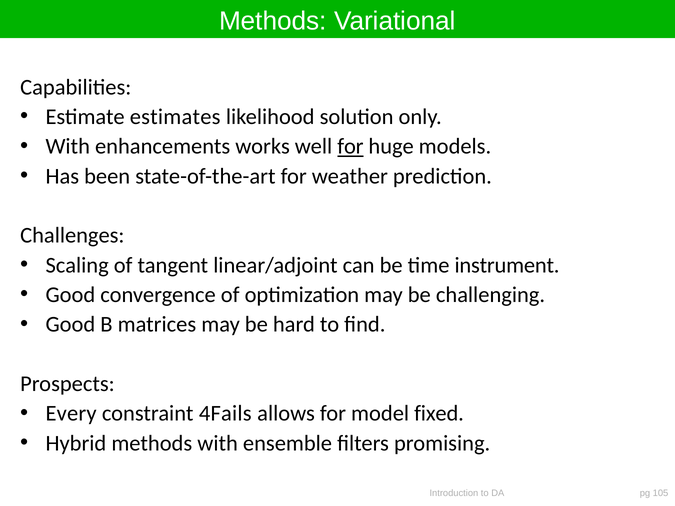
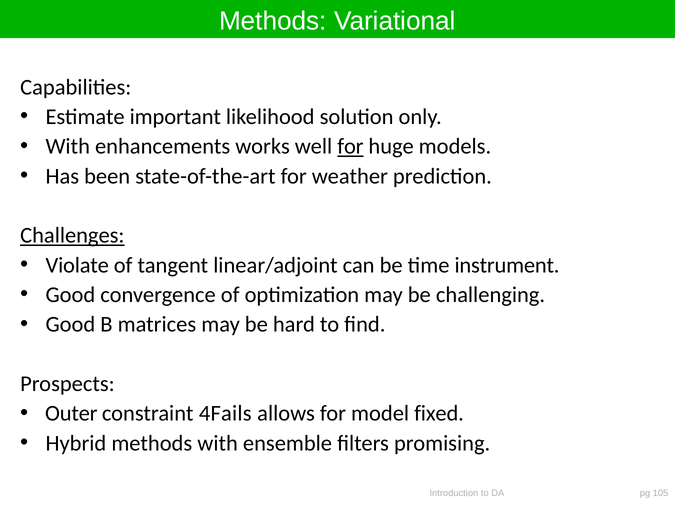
estimates: estimates -> important (175, 117)
Challenges underline: none -> present (72, 236)
Scaling: Scaling -> Violate (77, 265)
Every: Every -> Outer (71, 414)
